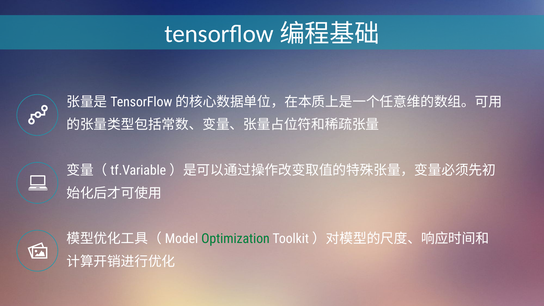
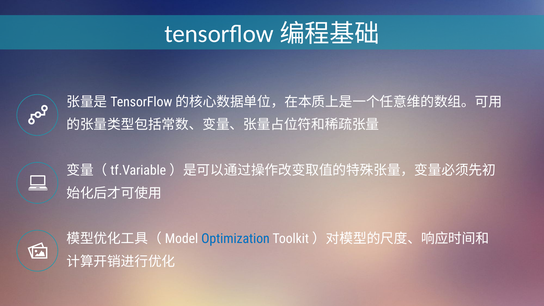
Optimization colour: green -> blue (235, 239)
